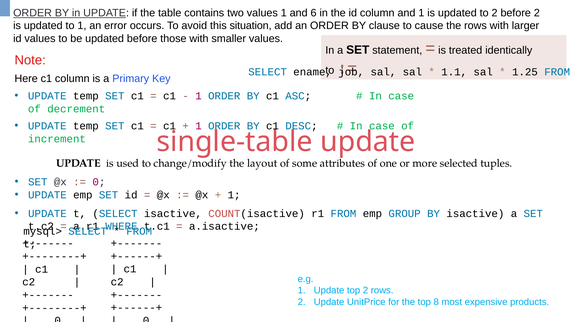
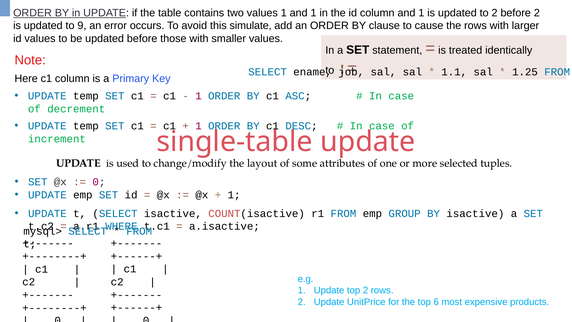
1 and 6: 6 -> 1 (314, 13)
to 1: 1 -> 9 (82, 26)
situation: situation -> simulate (251, 26)
top 8: 8 -> 6 (436, 302)
